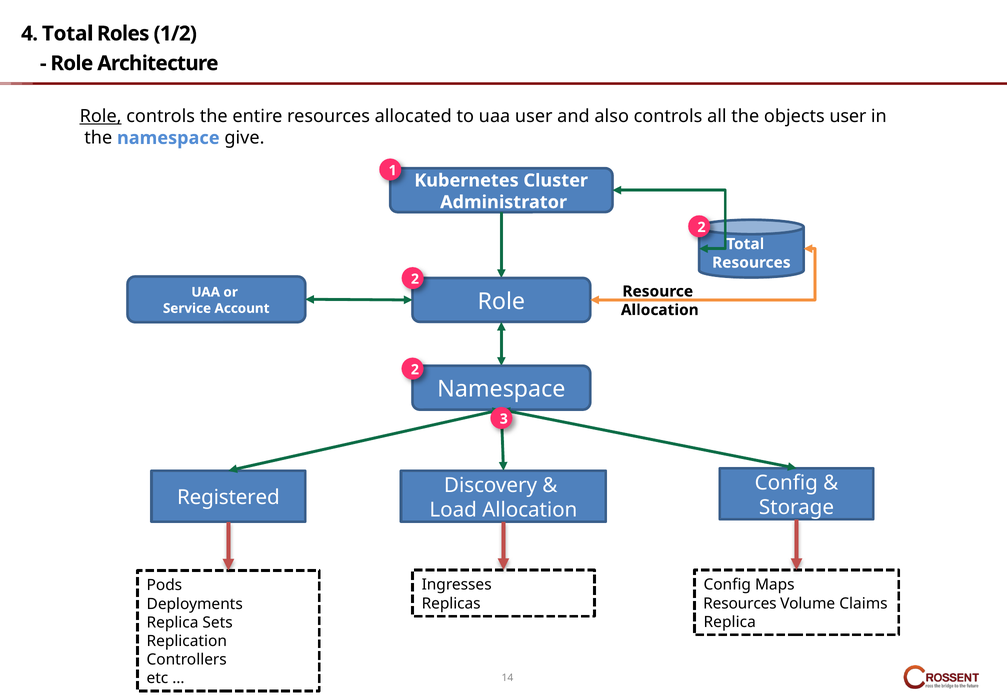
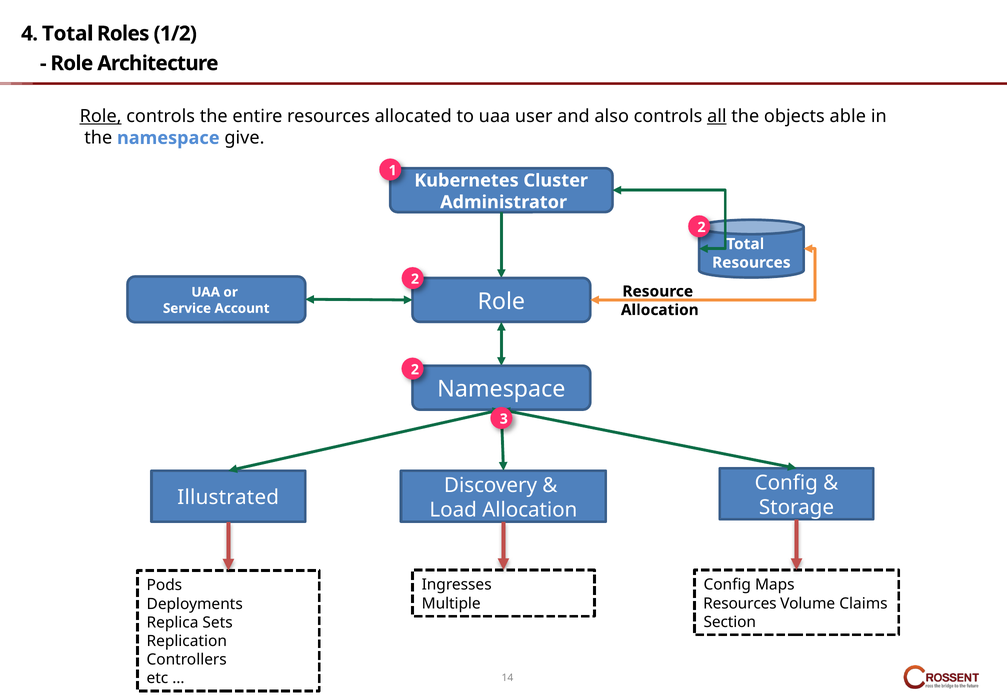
all underline: none -> present (717, 116)
objects user: user -> able (848, 116)
Registered: Registered -> Illustrated (228, 498)
Replicas: Replicas -> Multiple (451, 604)
Replica: Replica -> Section (730, 622)
